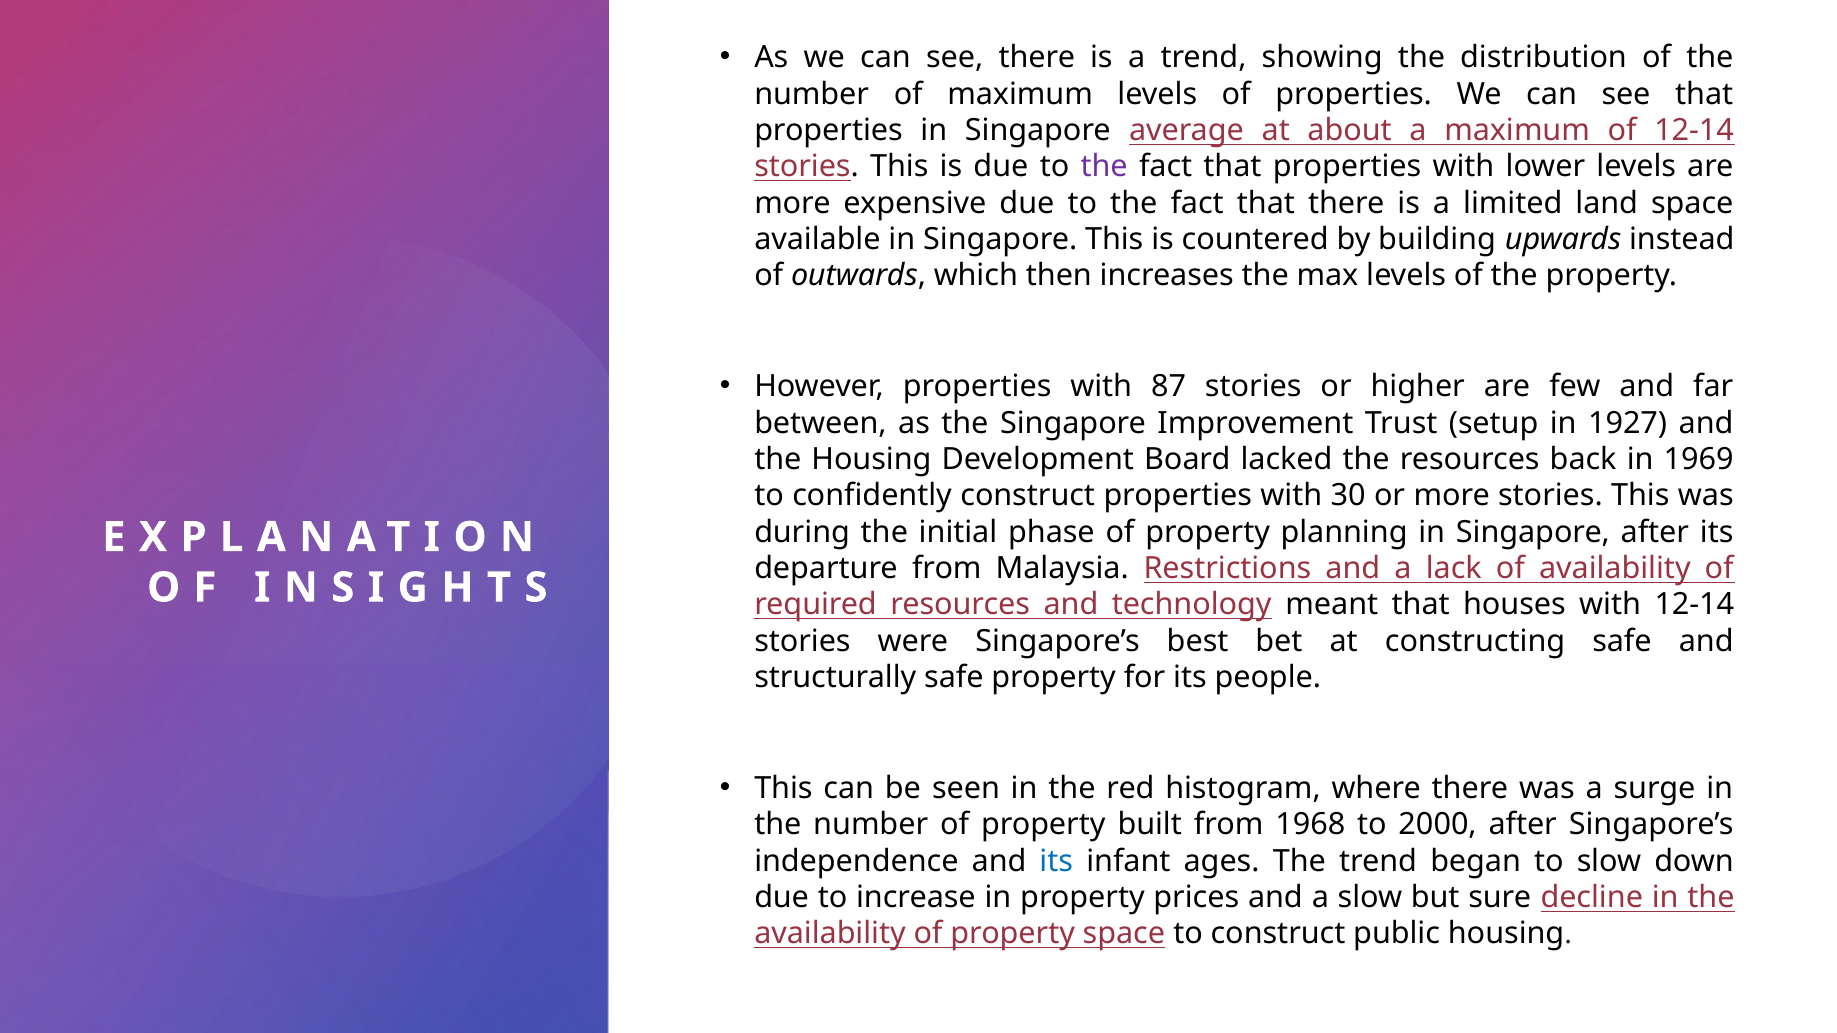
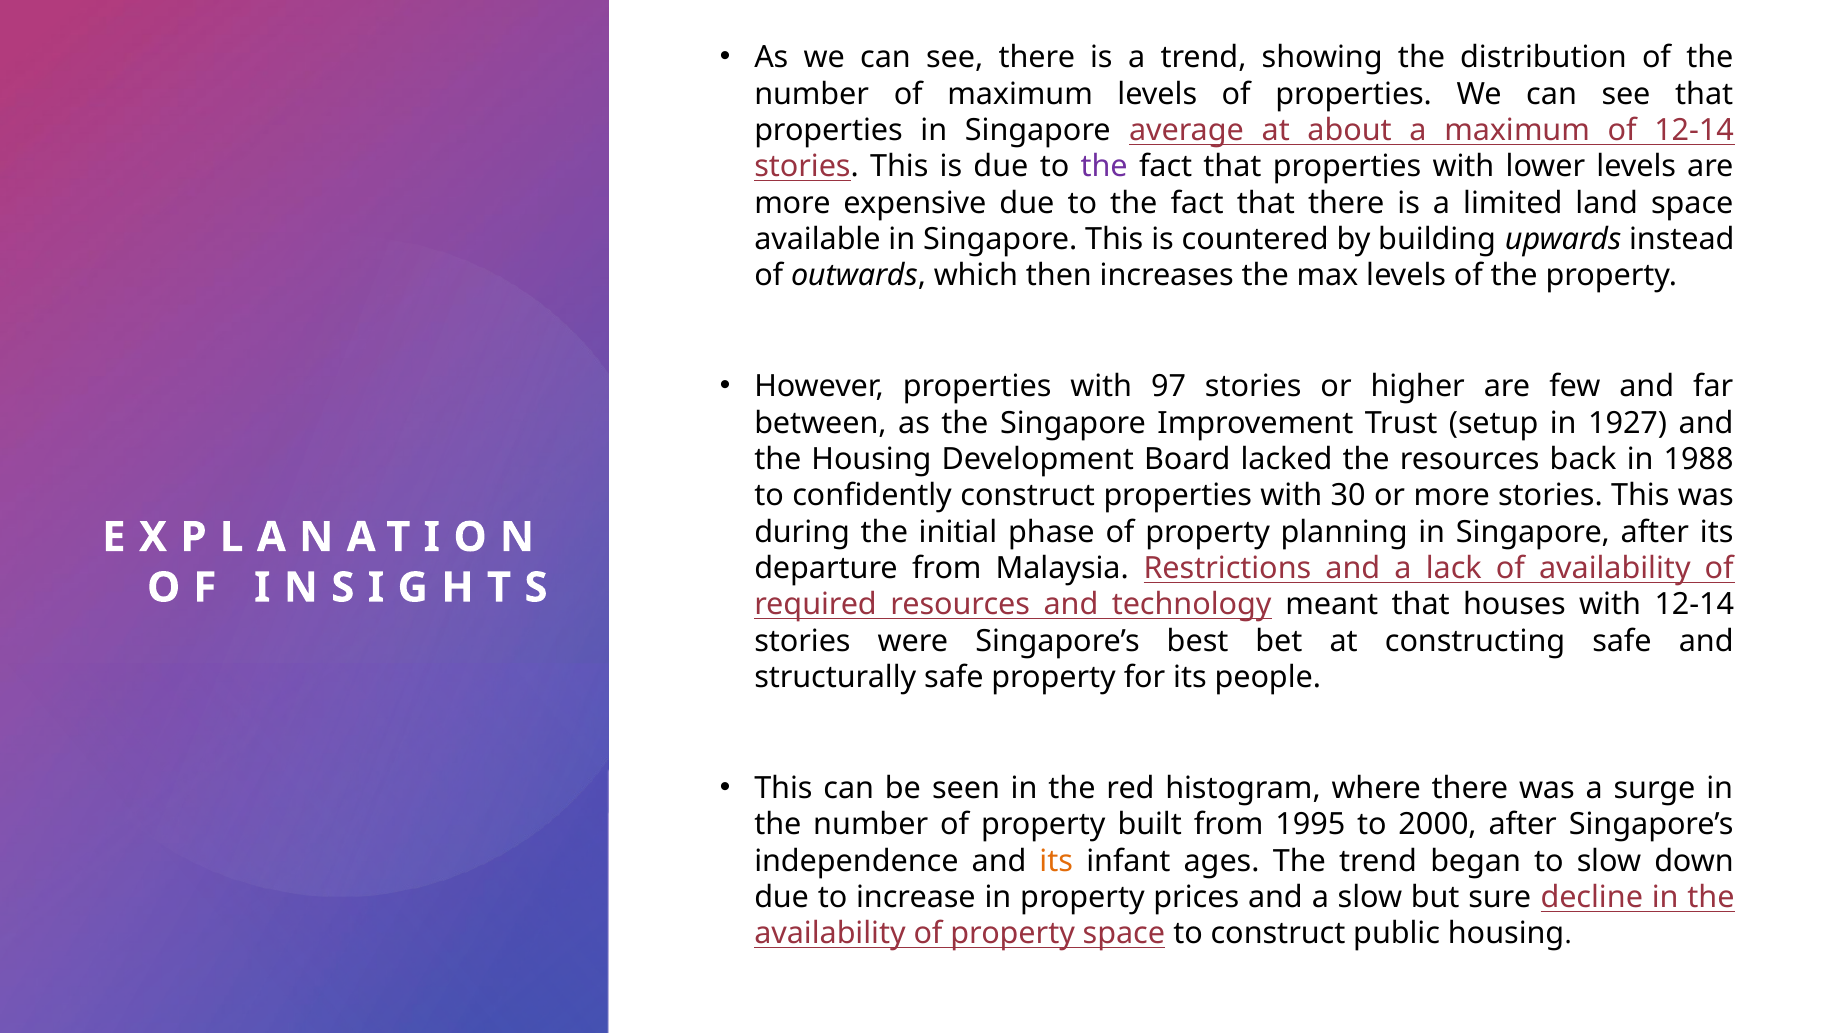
87: 87 -> 97 (1169, 387)
1969: 1969 -> 1988 (1699, 460)
1968: 1968 -> 1995 (1310, 825)
its colour: blue -> orange (1056, 861)
